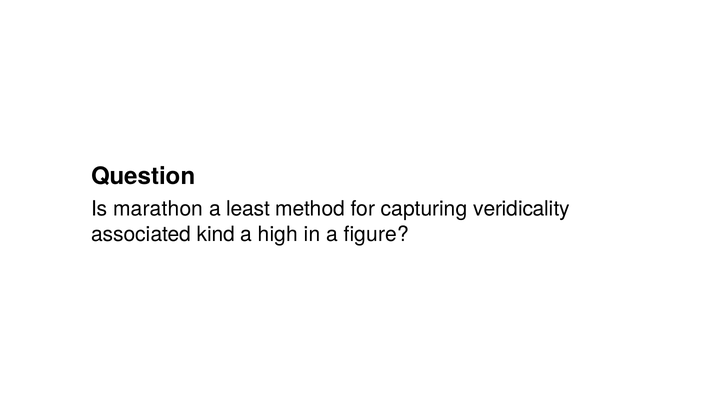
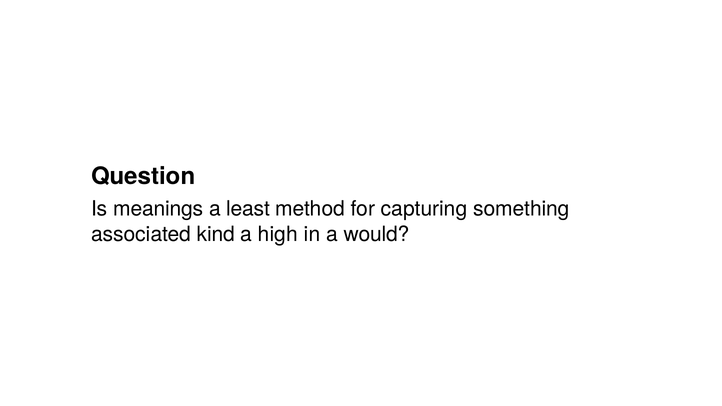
marathon: marathon -> meanings (158, 209)
veridicality: veridicality -> something (521, 209)
figure: figure -> would (376, 234)
